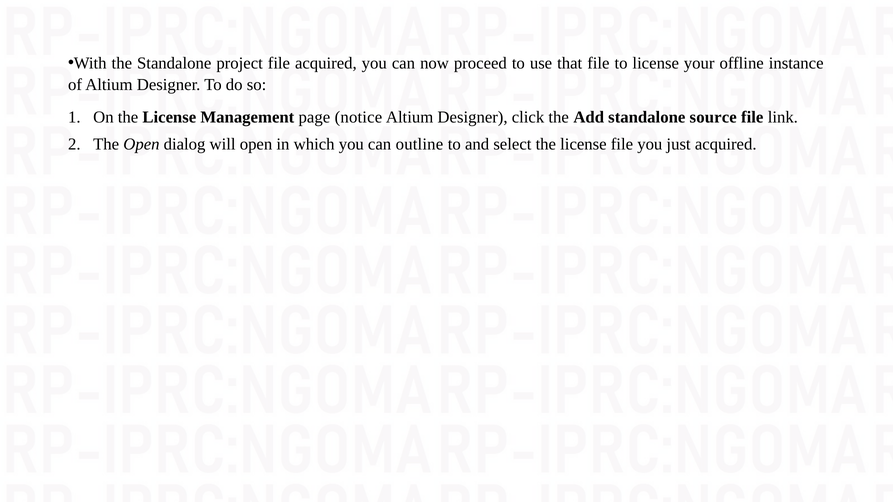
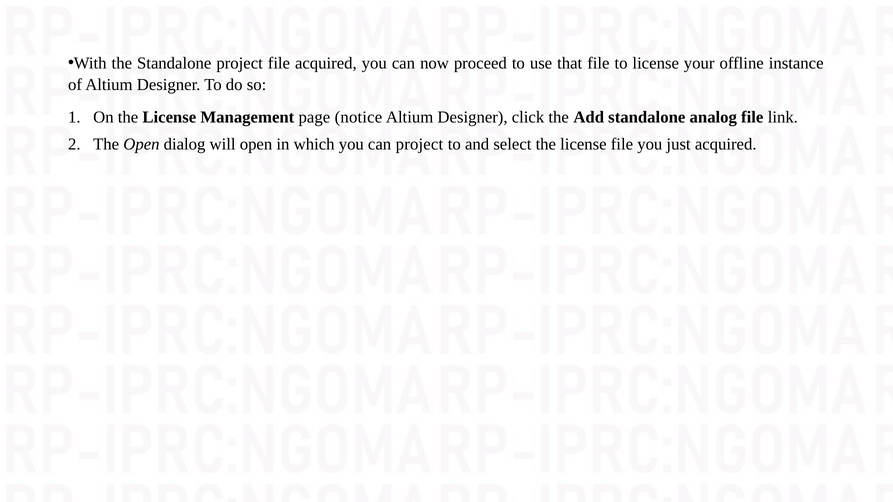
source: source -> analog (713, 117)
can outline: outline -> project (419, 145)
